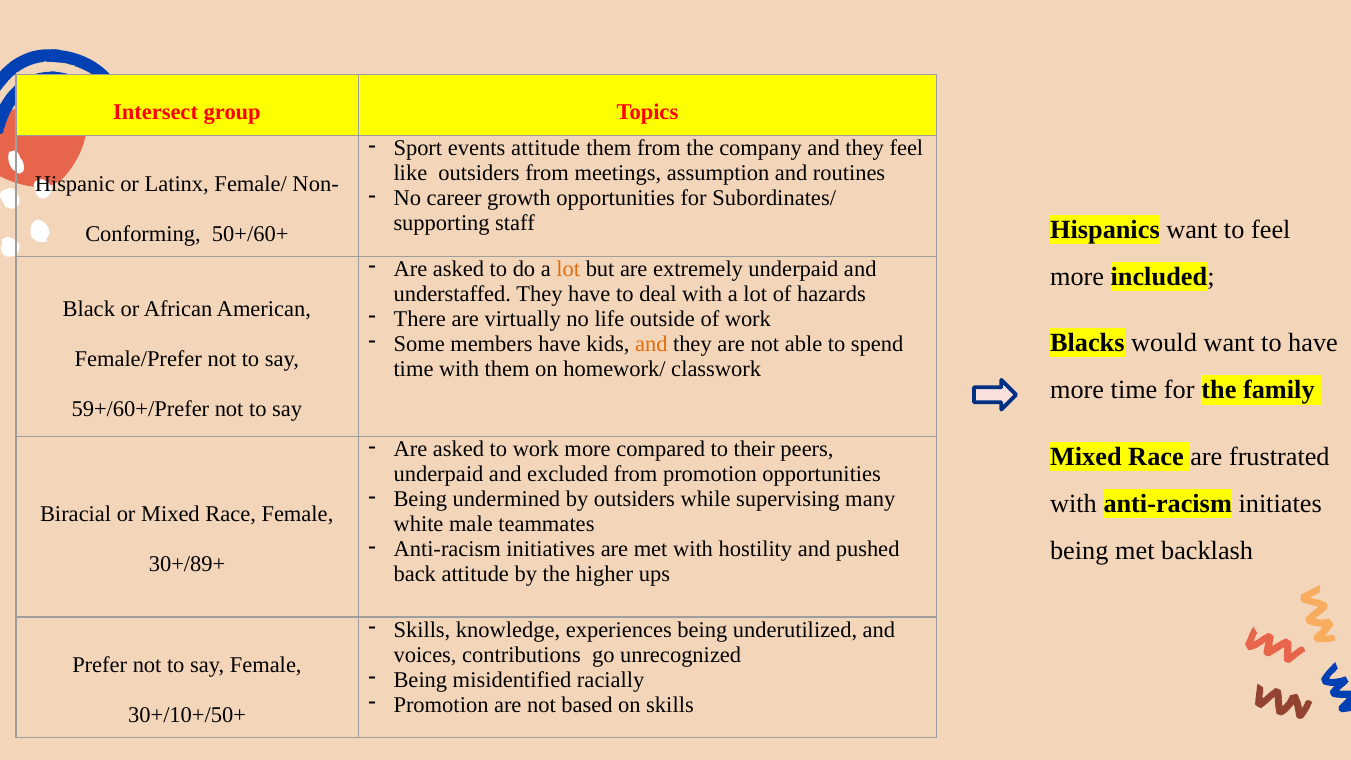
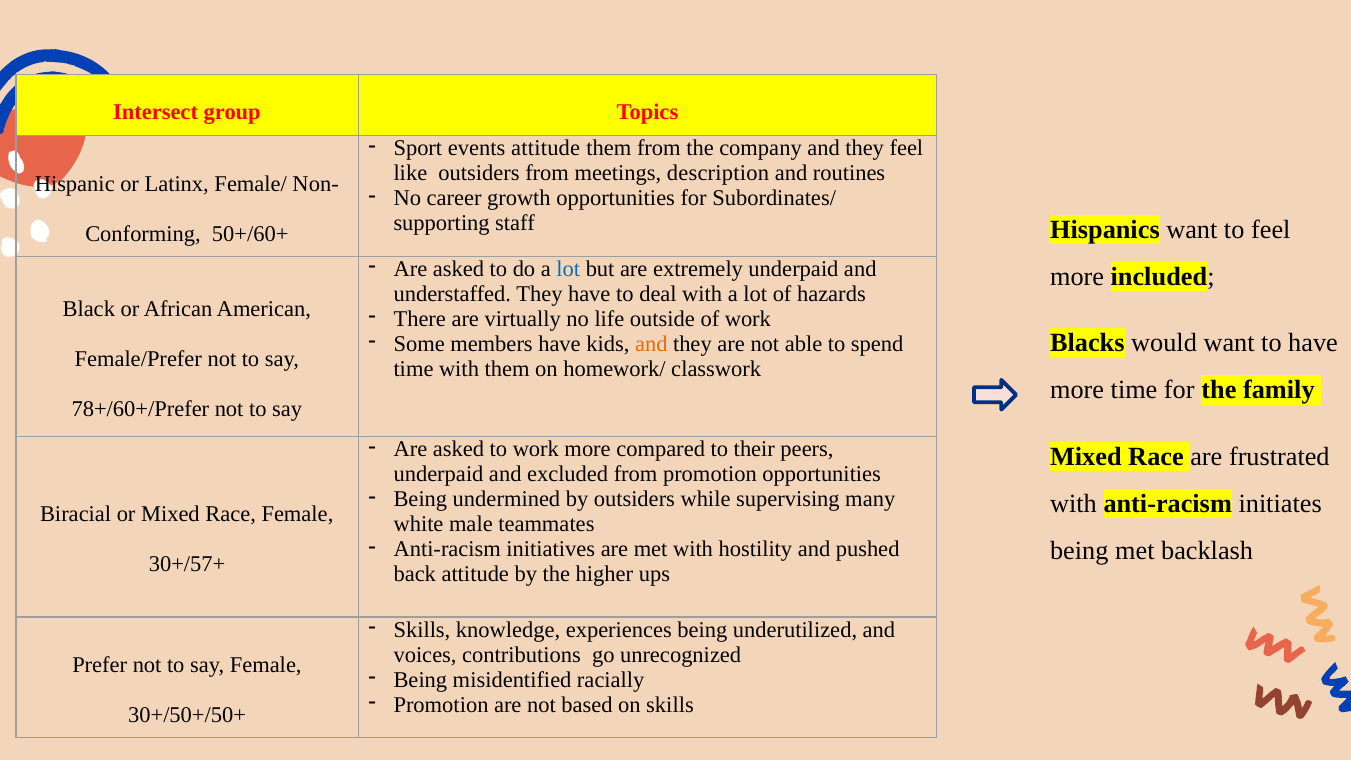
assumption: assumption -> description (718, 173)
lot colour: orange -> blue (568, 269)
59+/60+/Prefer: 59+/60+/Prefer -> 78+/60+/Prefer (140, 409)
30+/89+: 30+/89+ -> 30+/57+ (187, 564)
30+/10+/50+: 30+/10+/50+ -> 30+/50+/50+ (187, 715)
